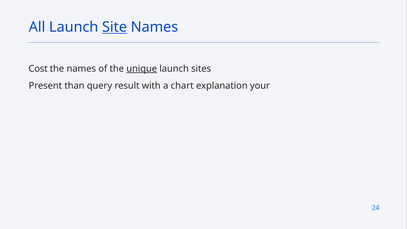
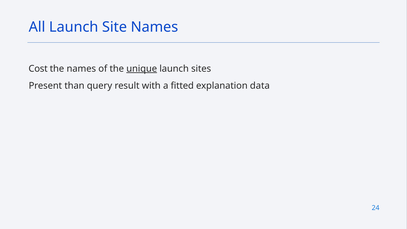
Site underline: present -> none (115, 27)
chart: chart -> fitted (182, 86)
your: your -> data (260, 86)
